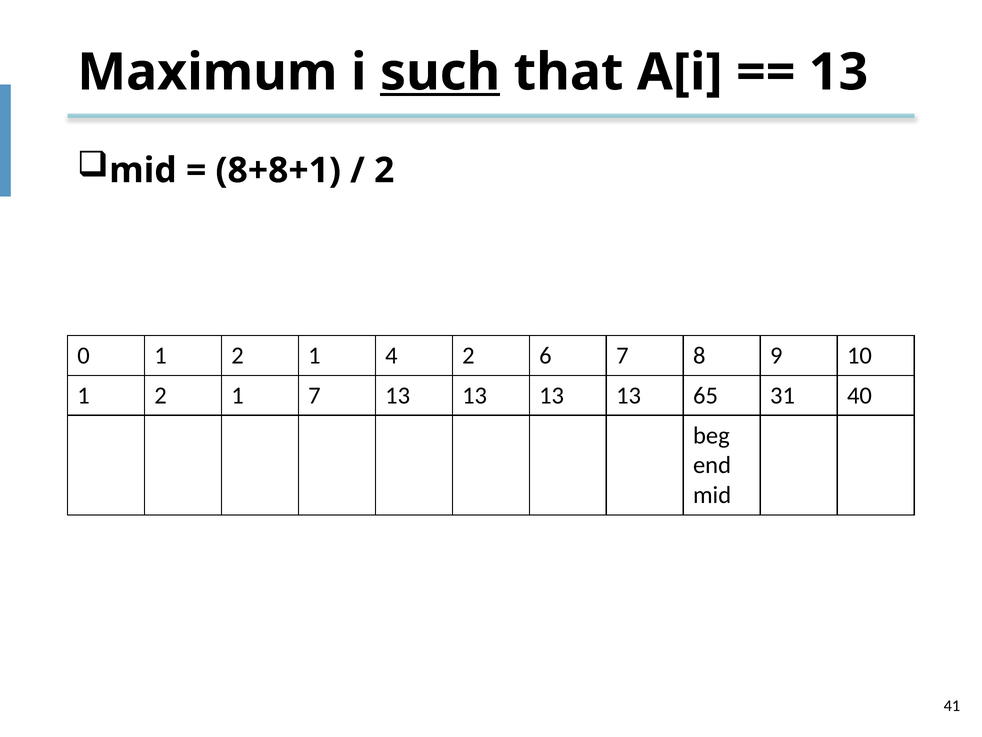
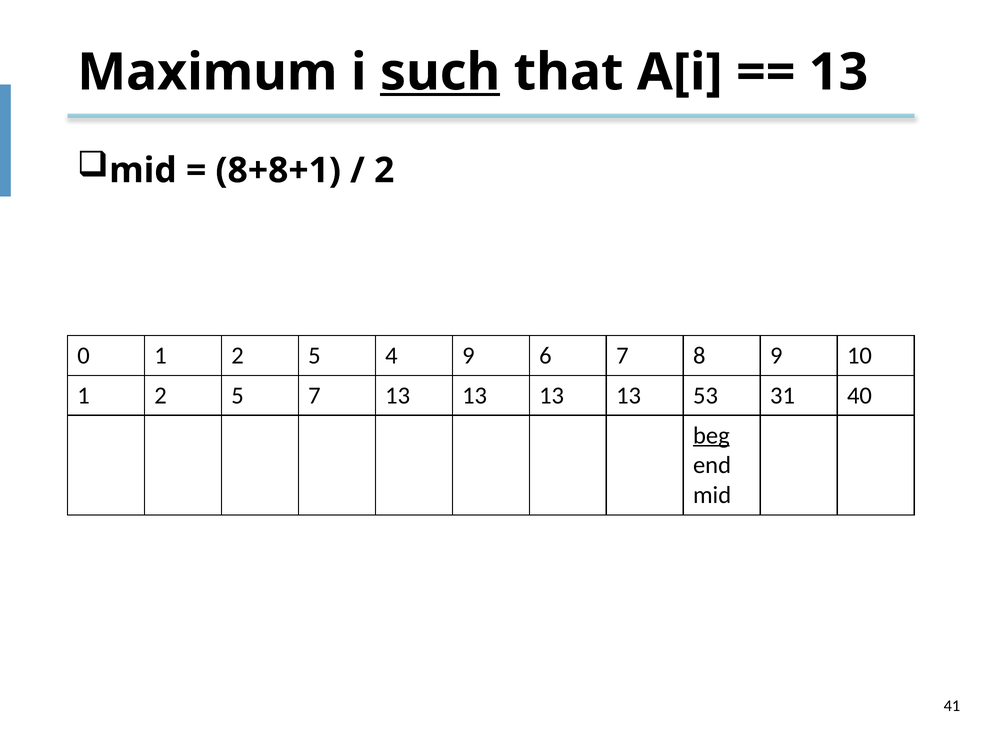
0 1 2 1: 1 -> 5 (314, 355)
4 2: 2 -> 9 (468, 355)
1: 1 -> 5 (237, 395)
65: 65 -> 53 (706, 395)
beg underline: none -> present (711, 435)
